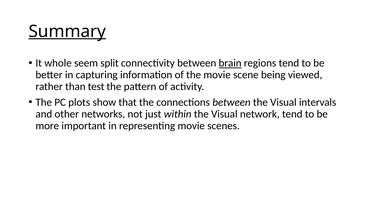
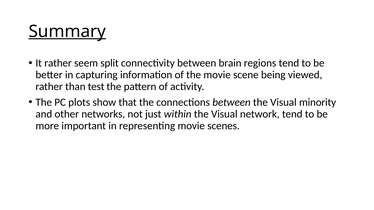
It whole: whole -> rather (58, 63)
brain underline: present -> none (230, 63)
intervals: intervals -> minority (318, 102)
